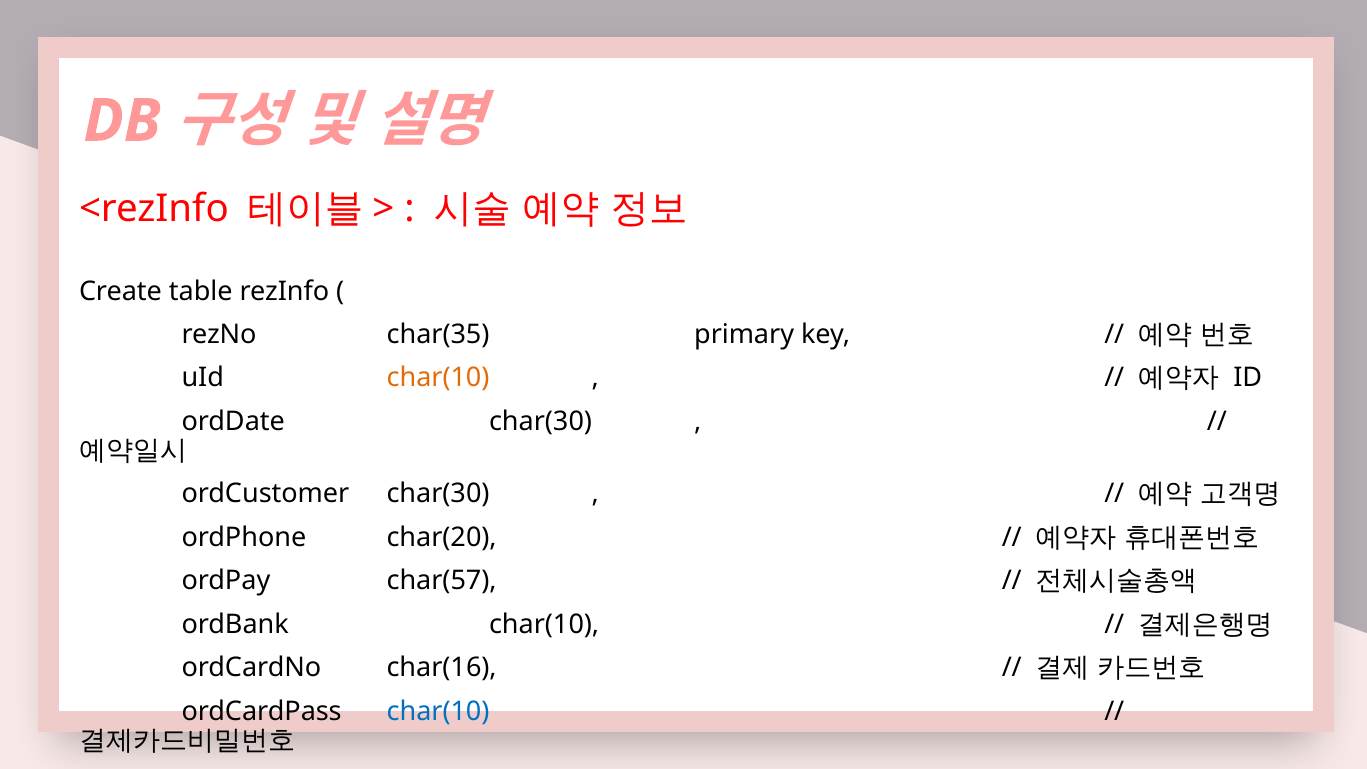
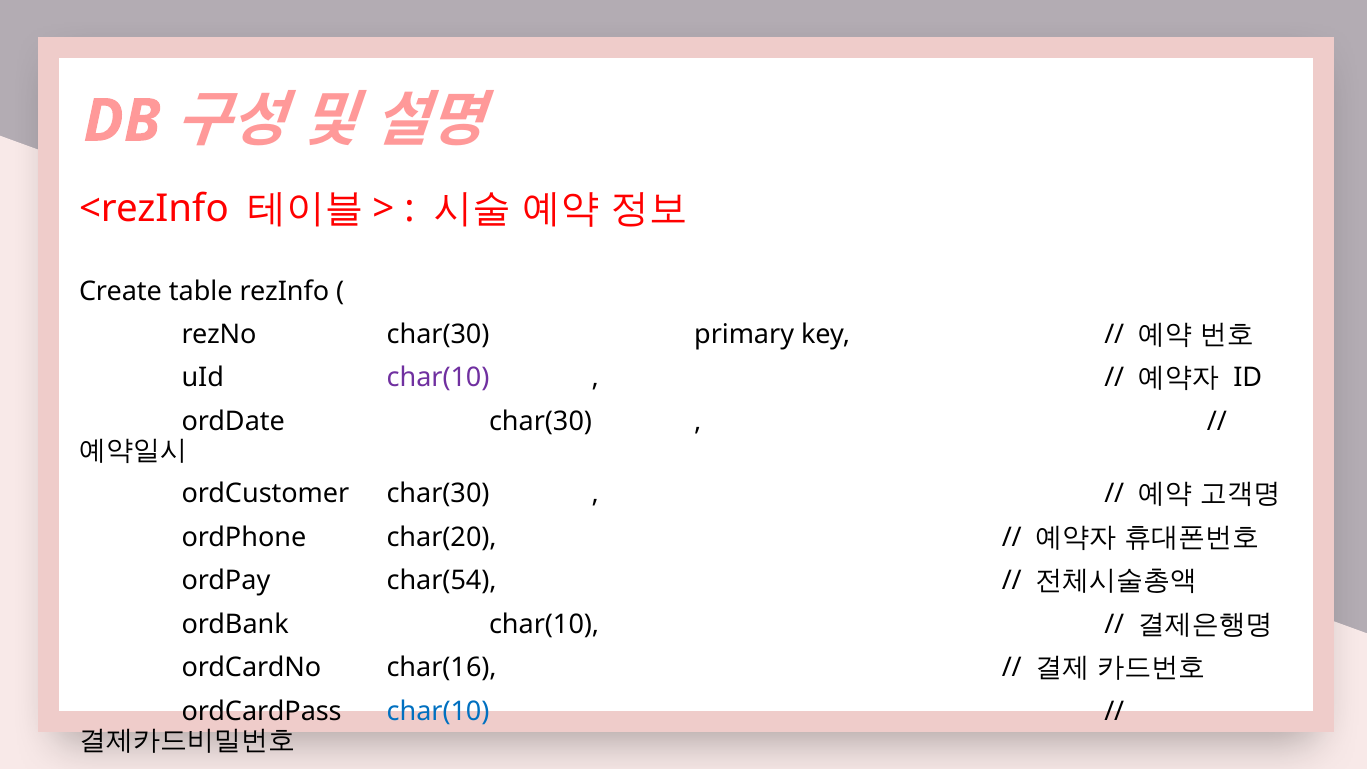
rezNo char(35: char(35 -> char(30 (438, 334)
char(10 colour: orange -> purple (438, 378)
char(57: char(57 -> char(54 (442, 581)
